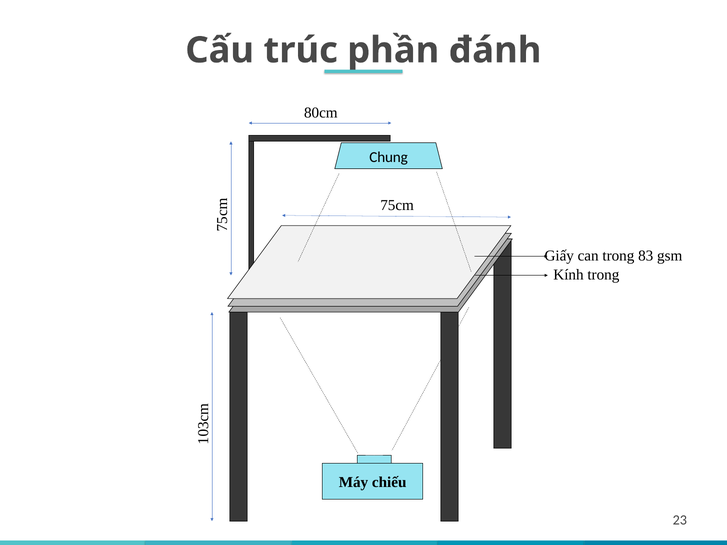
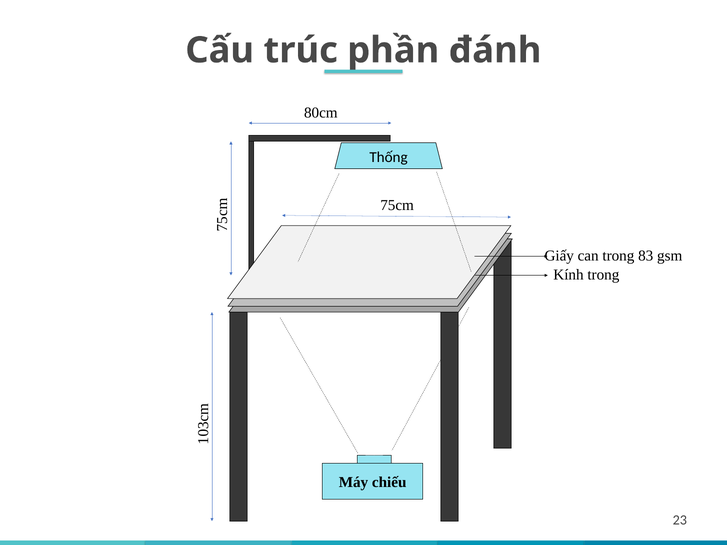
Chung: Chung -> Thống (389, 157)
